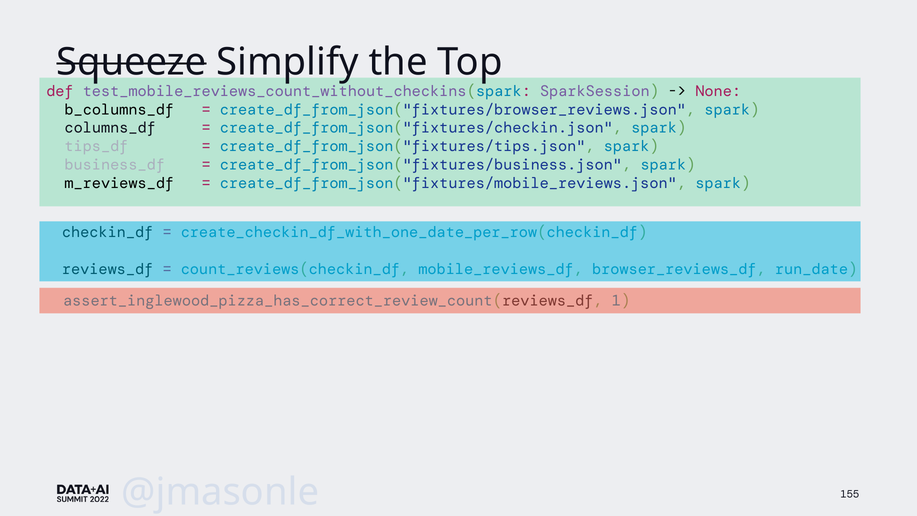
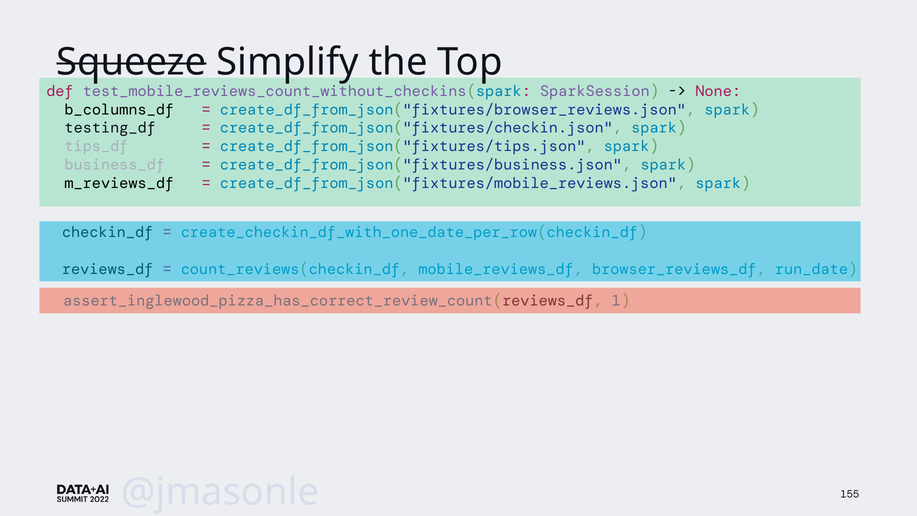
columns_df: columns_df -> testing_df (110, 128)
